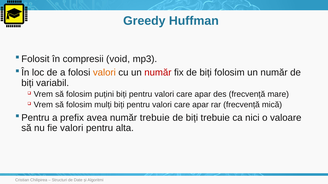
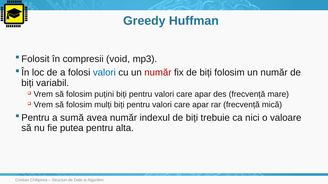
valori colour: orange -> blue (104, 73)
prefix: prefix -> sumă (72, 118)
număr trebuie: trebuie -> indexul (155, 118)
fie valori: valori -> putea (72, 128)
